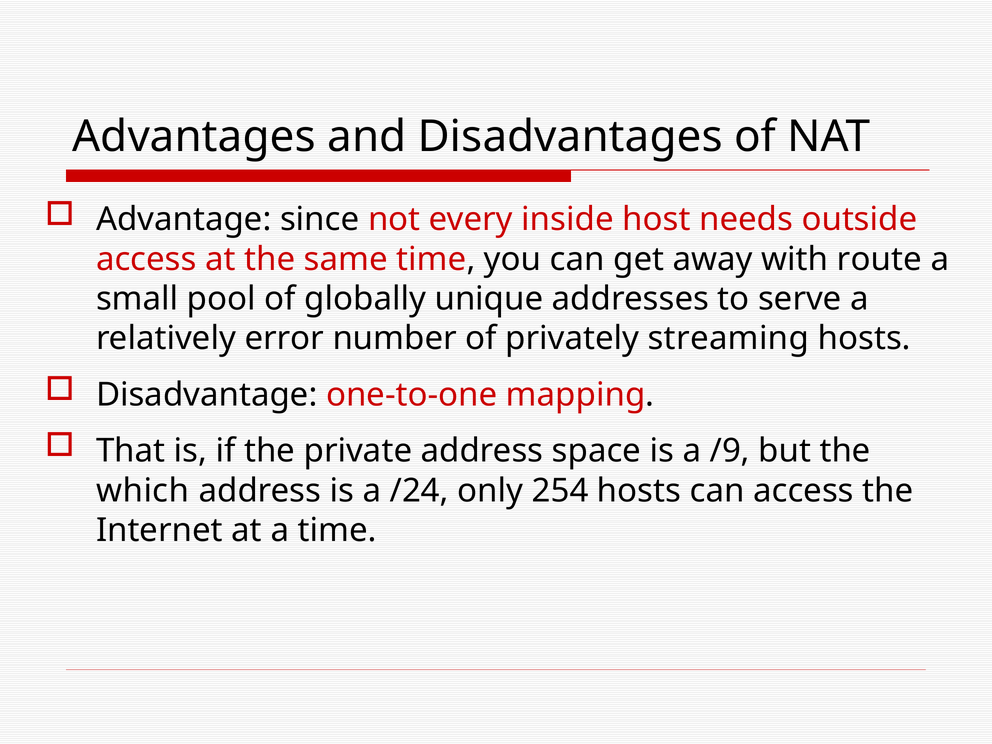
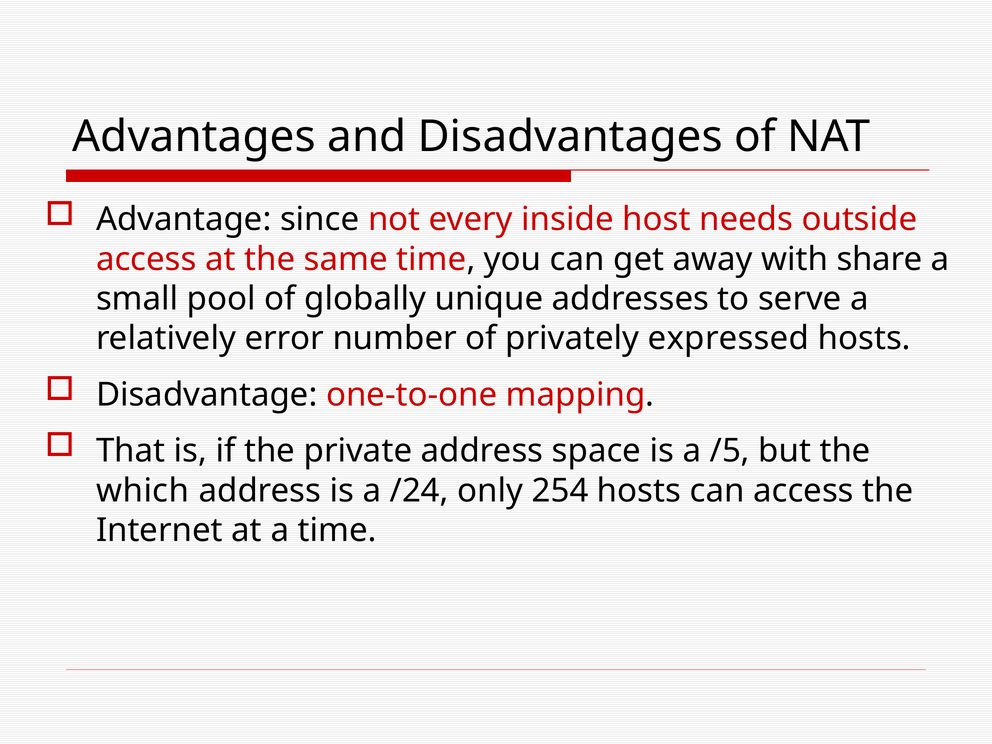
route: route -> share (880, 259)
streaming: streaming -> expressed (728, 339)
/9: /9 -> /5 (730, 451)
